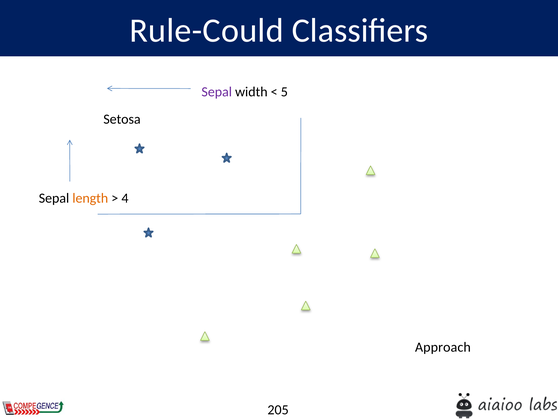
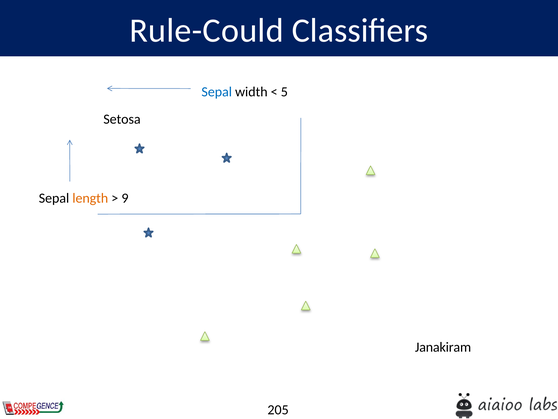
Sepal colour: purple -> blue (217, 92)
4: 4 -> 9 (125, 198)
Approach: Approach -> Janakiram (443, 347)
